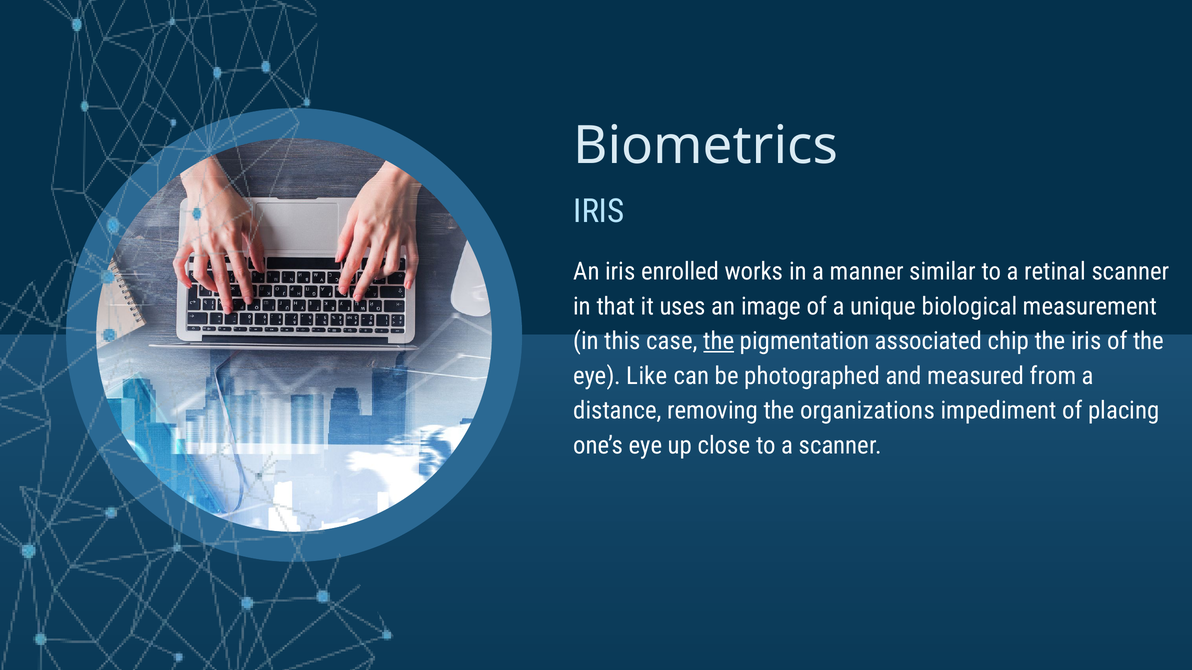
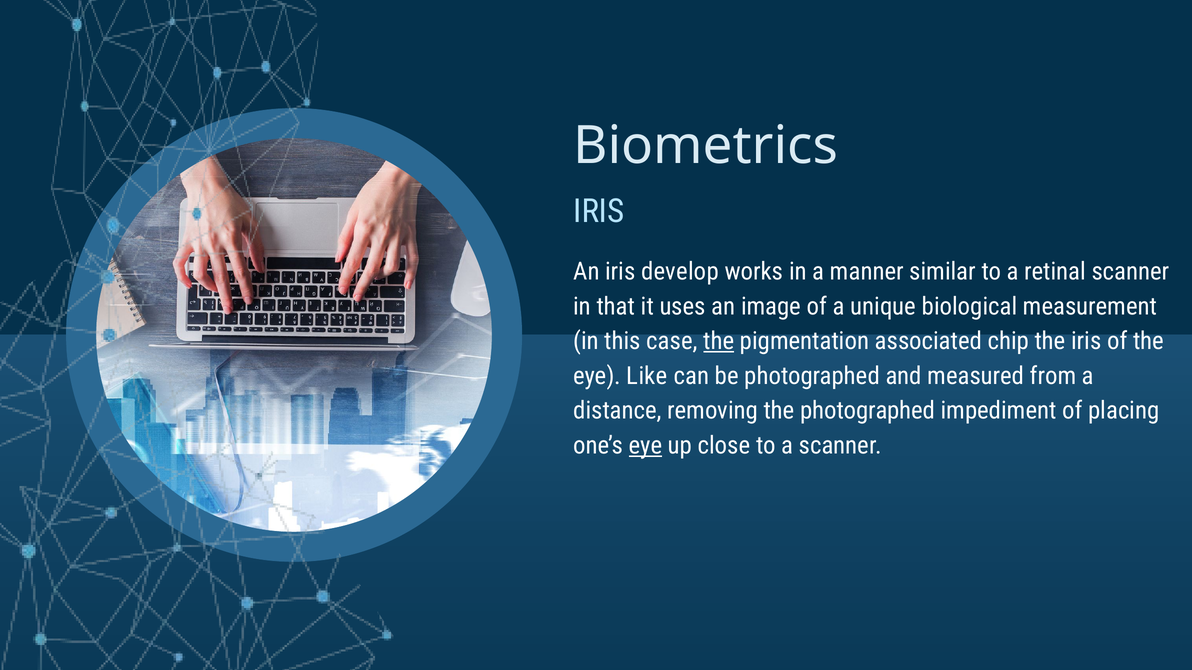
enrolled: enrolled -> develop (680, 272)
the organizations: organizations -> photographed (868, 411)
eye underline: none -> present (646, 446)
